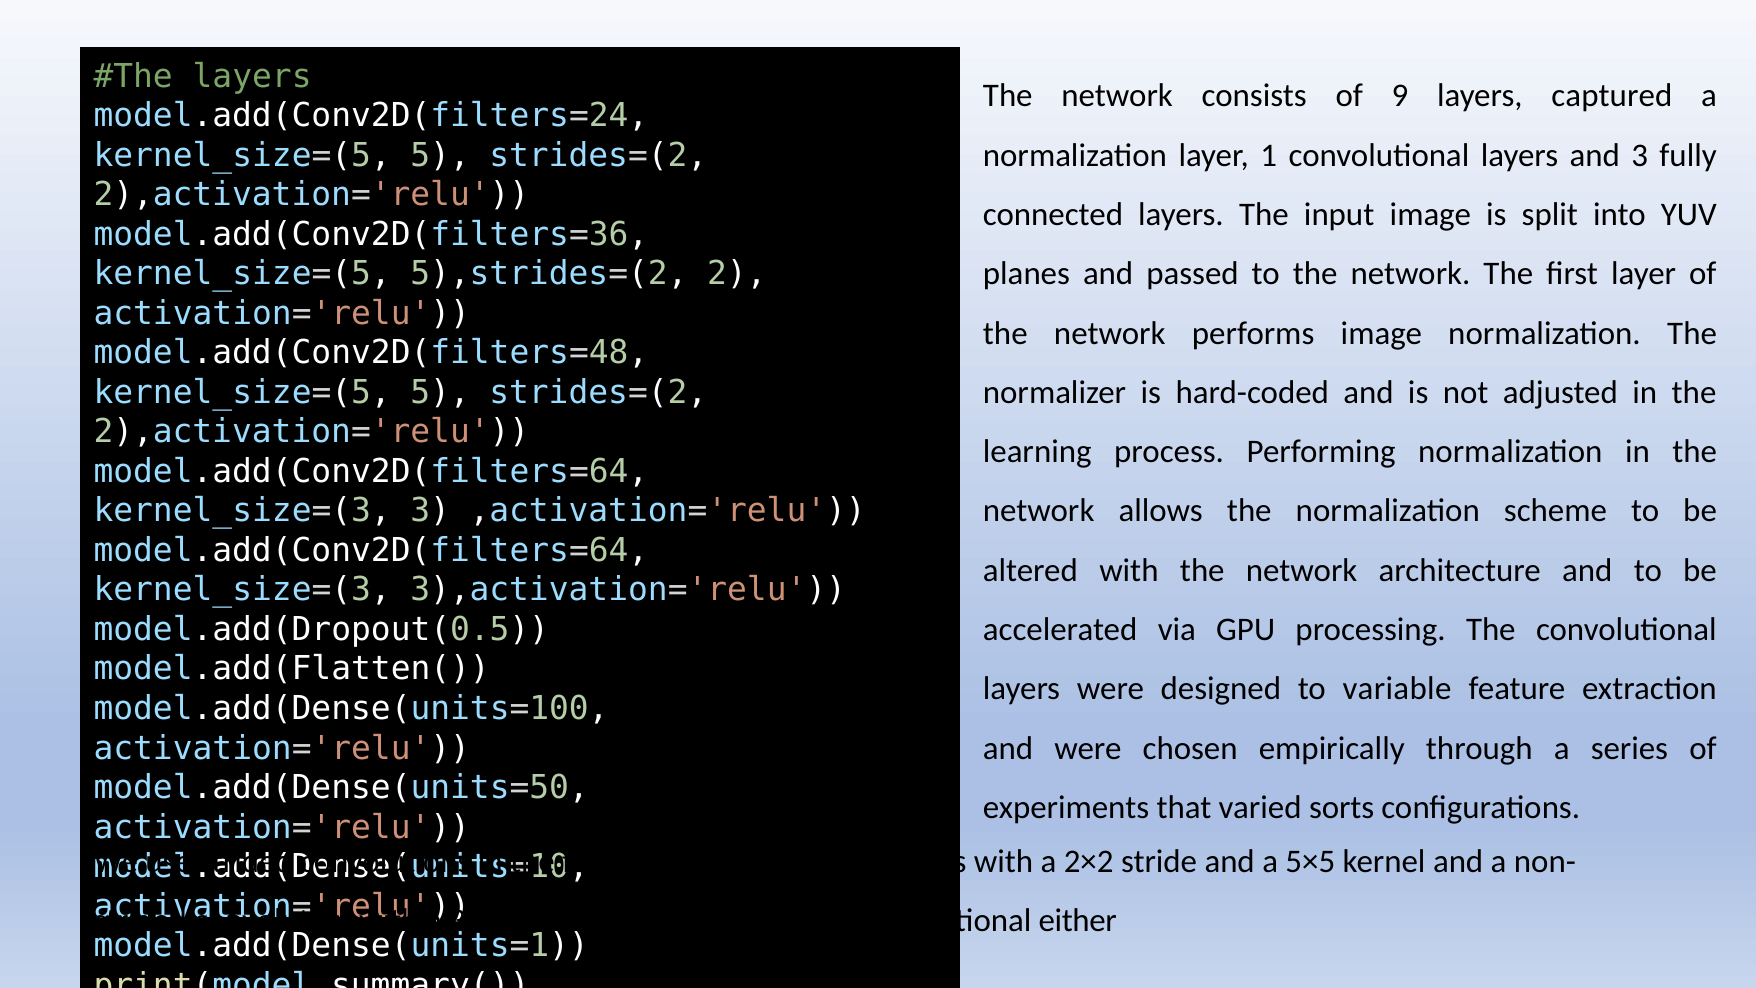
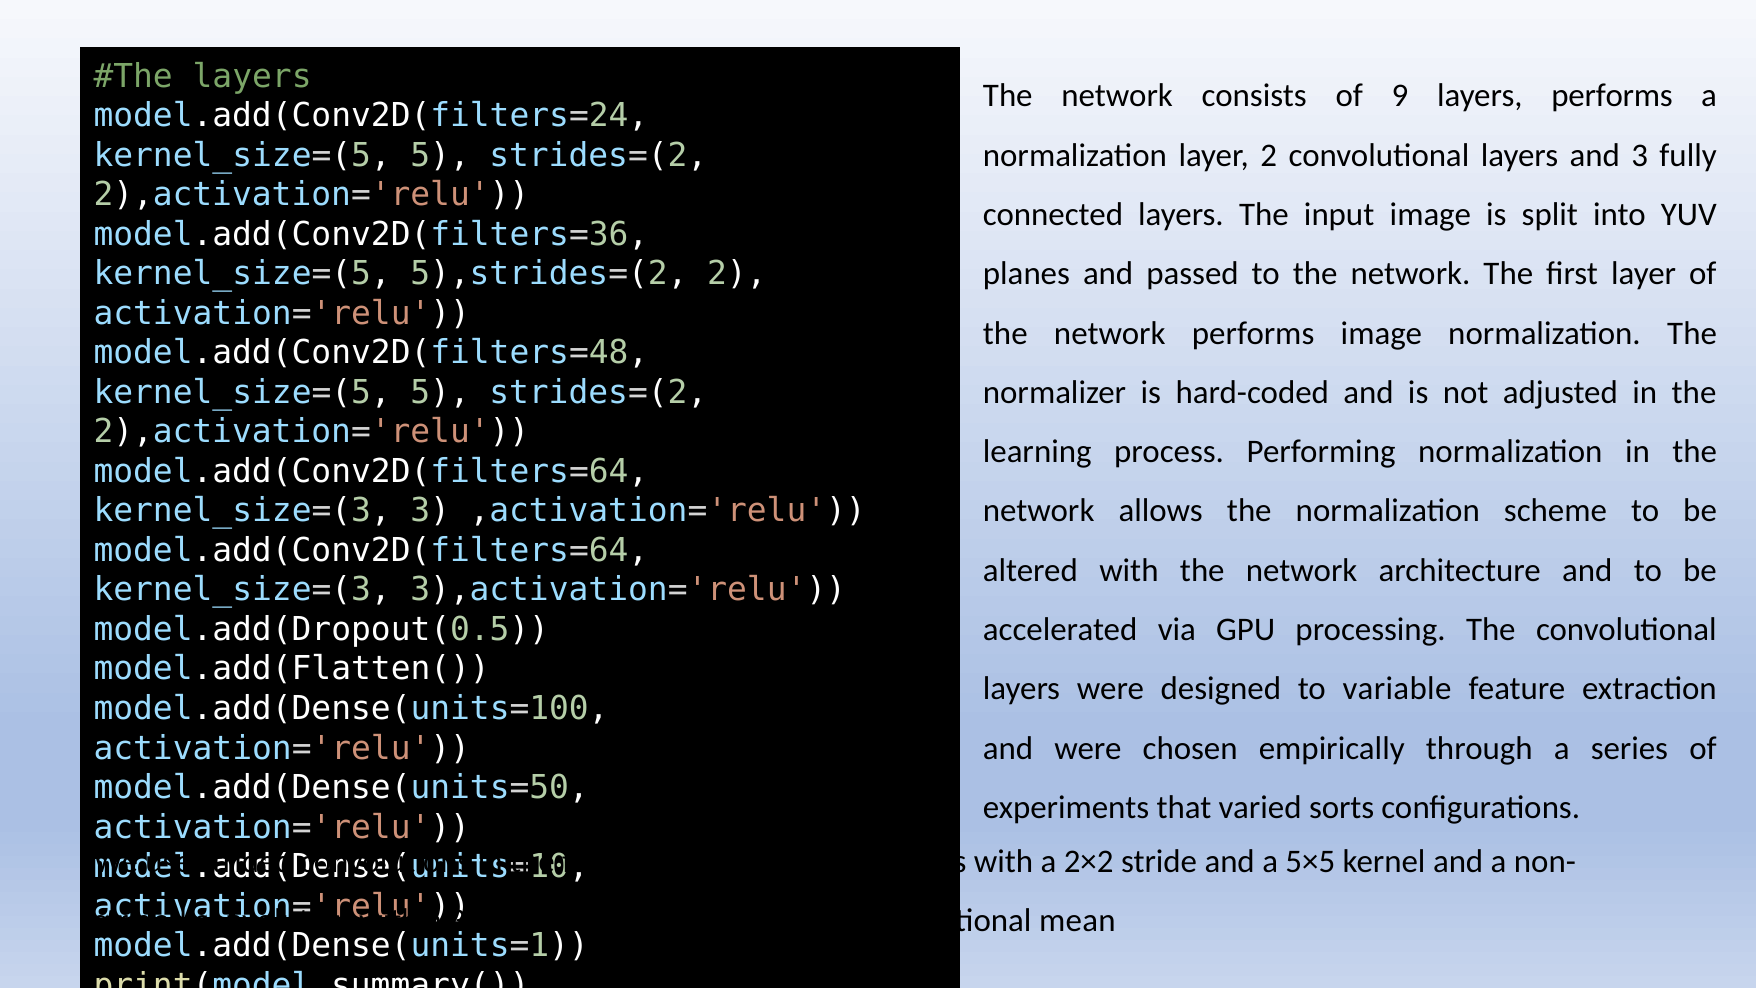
layers captured: captured -> performs (1612, 96)
layer 1: 1 -> 2 (1269, 155)
either: either -> mean (1077, 921)
